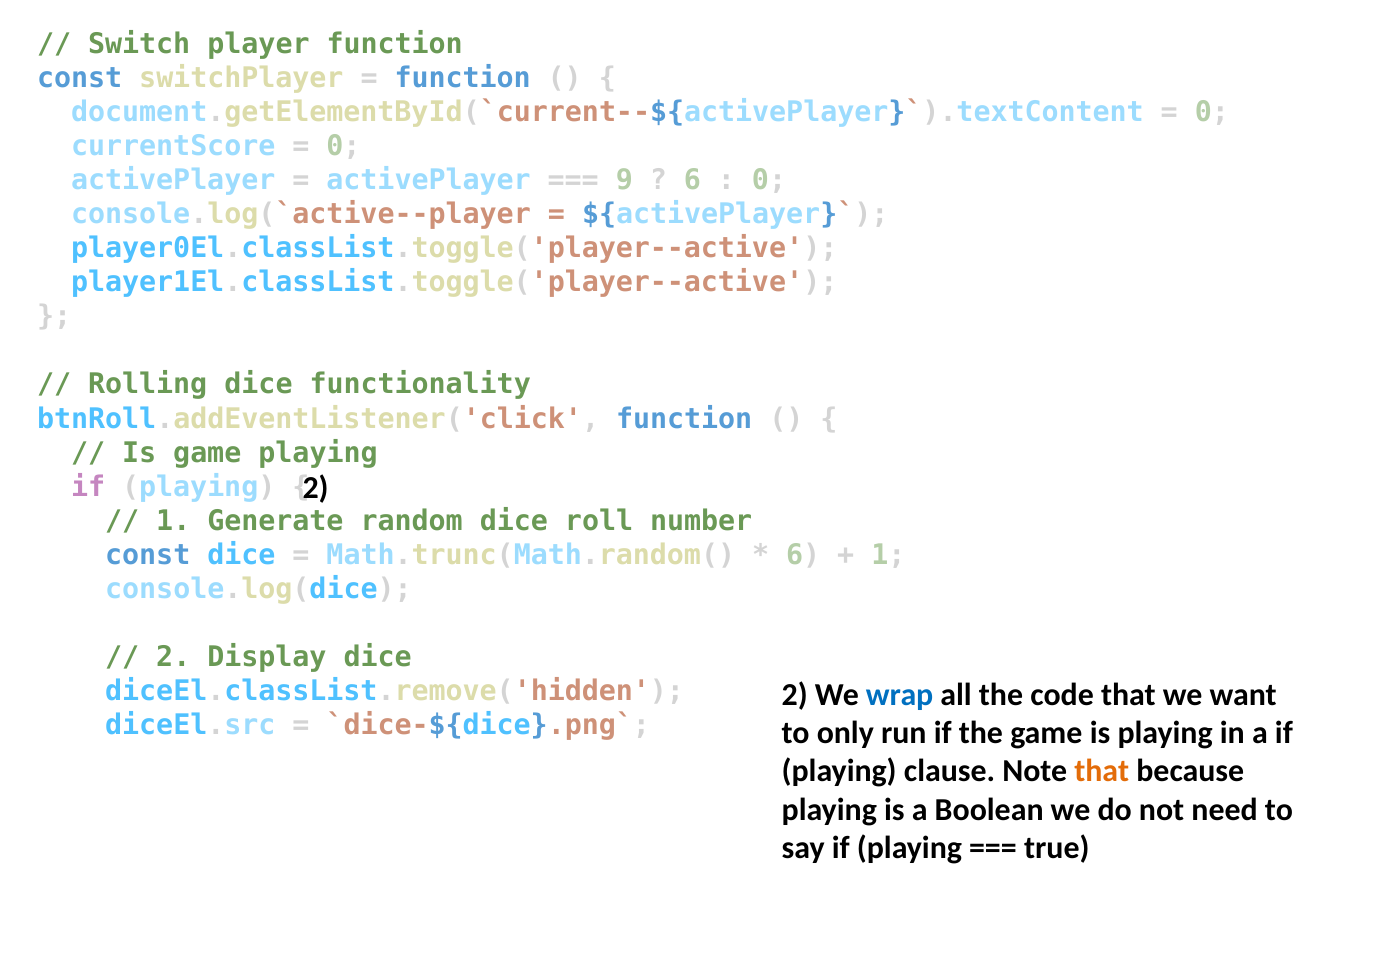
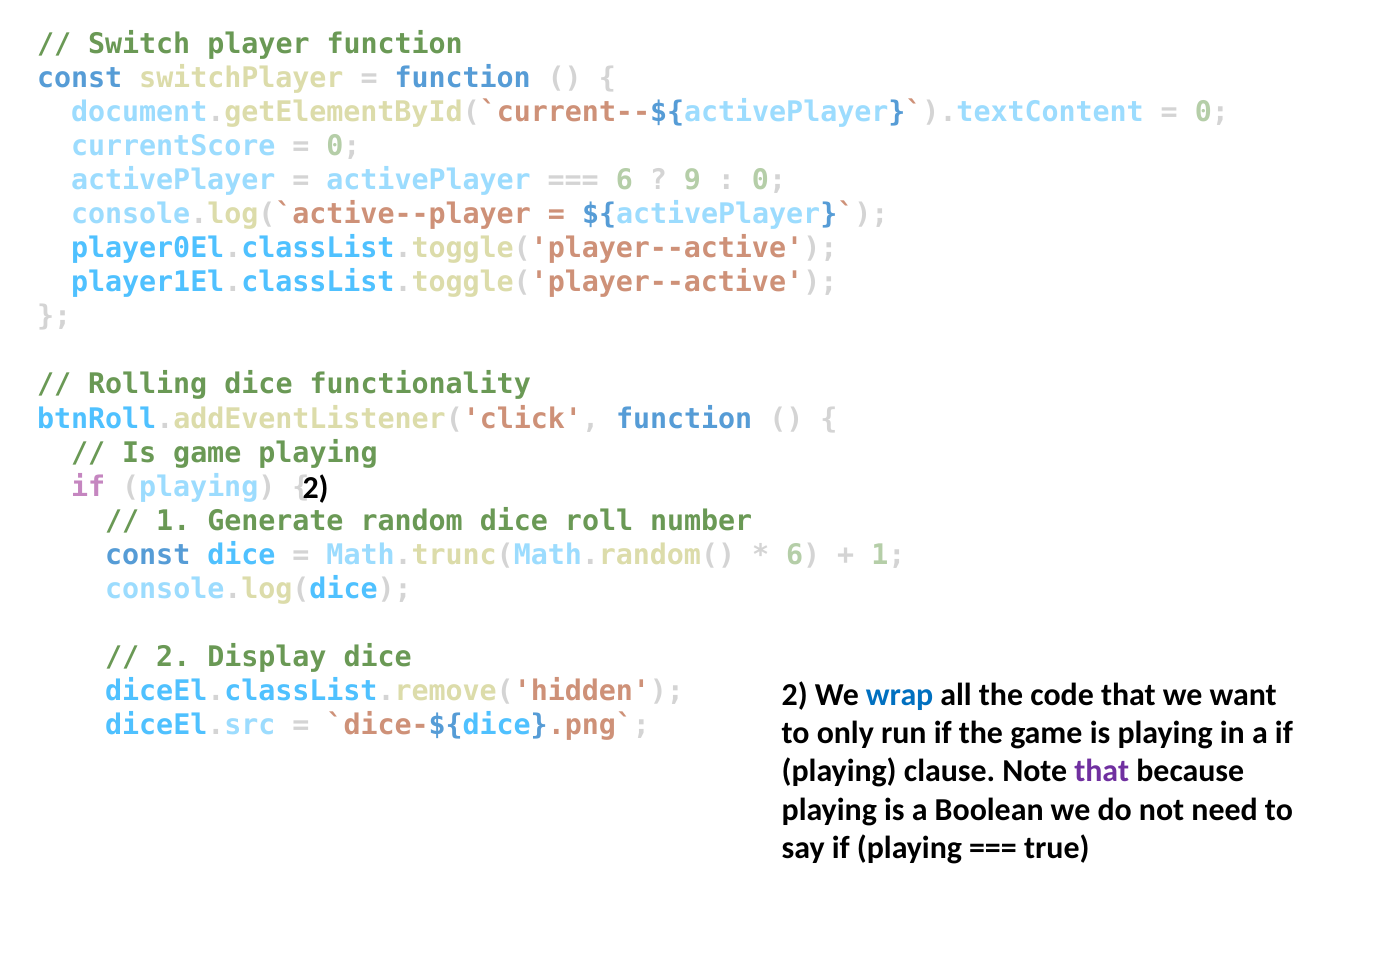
9: 9 -> 6 (624, 180)
6: 6 -> 9 (692, 180)
that colour: orange -> purple (1102, 771)
